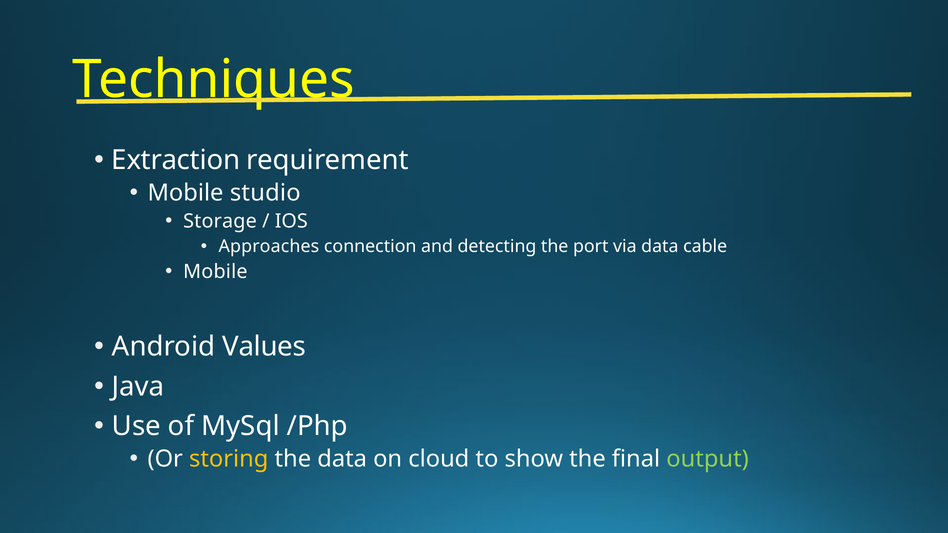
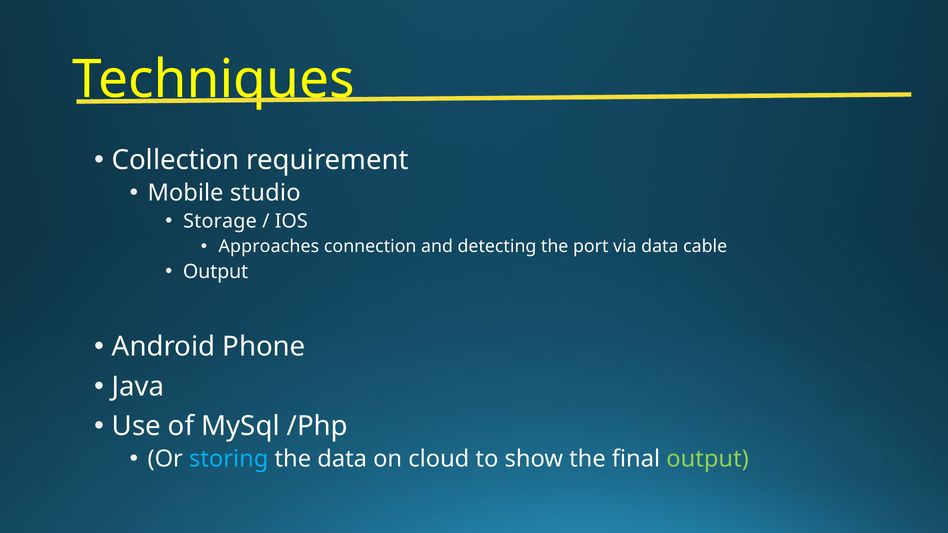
Extraction: Extraction -> Collection (176, 160)
Mobile: Mobile -> Output (216, 272)
Values: Values -> Phone (264, 347)
storing colour: yellow -> light blue (229, 459)
